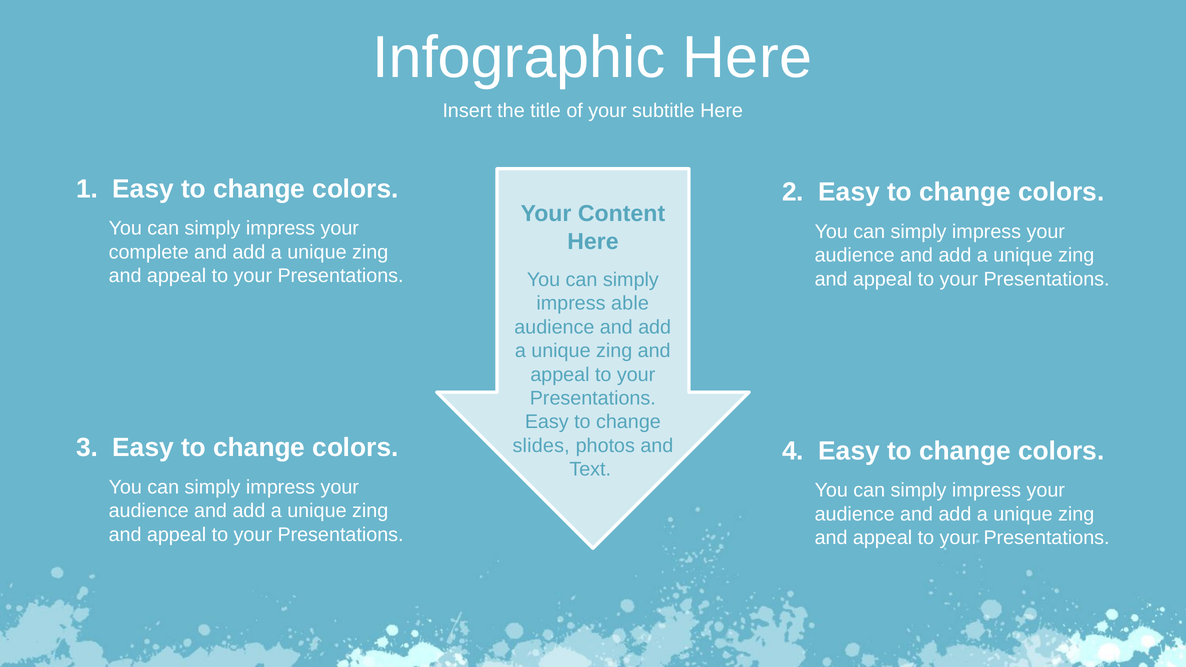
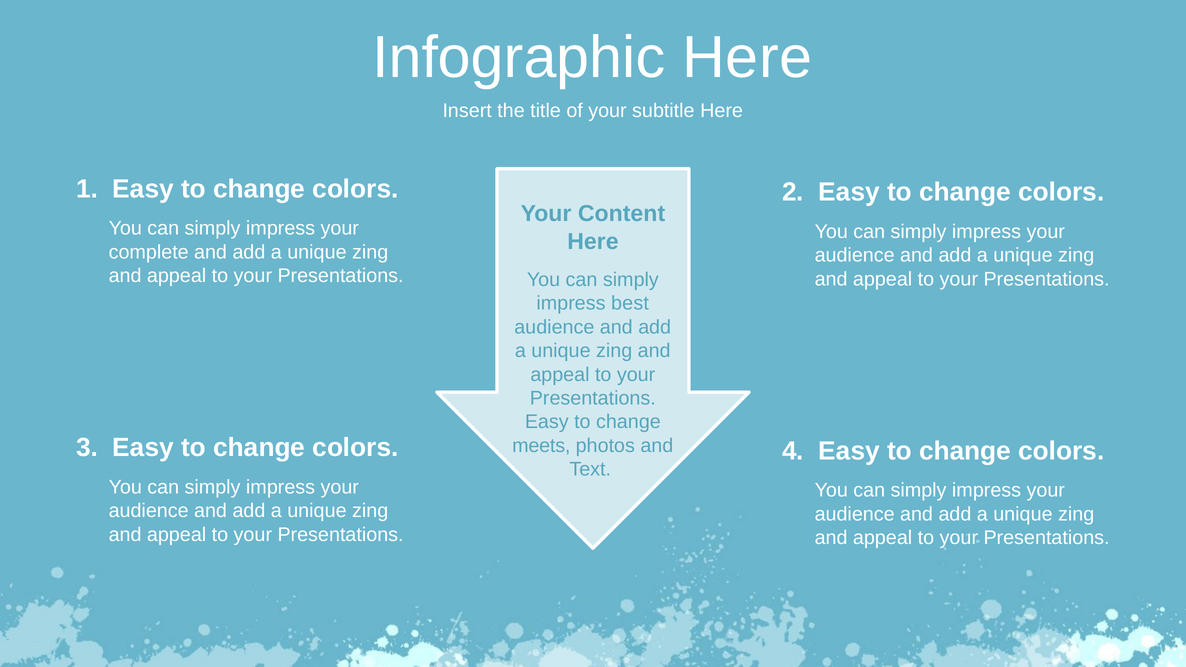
able: able -> best (630, 303)
slides: slides -> meets (541, 446)
